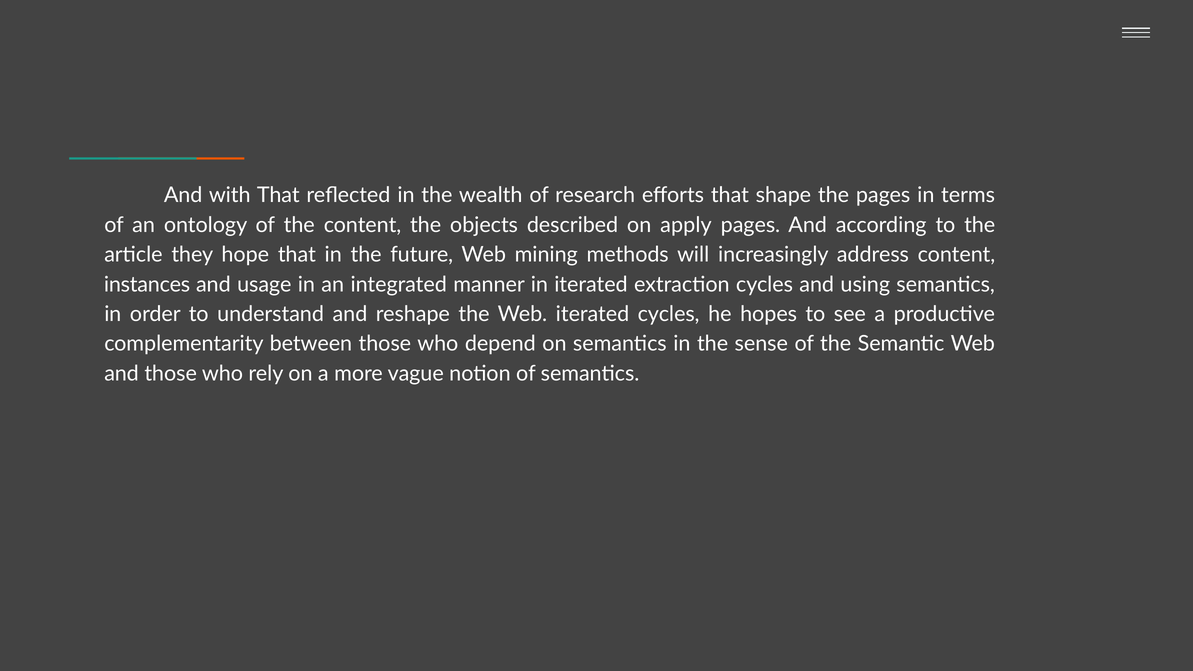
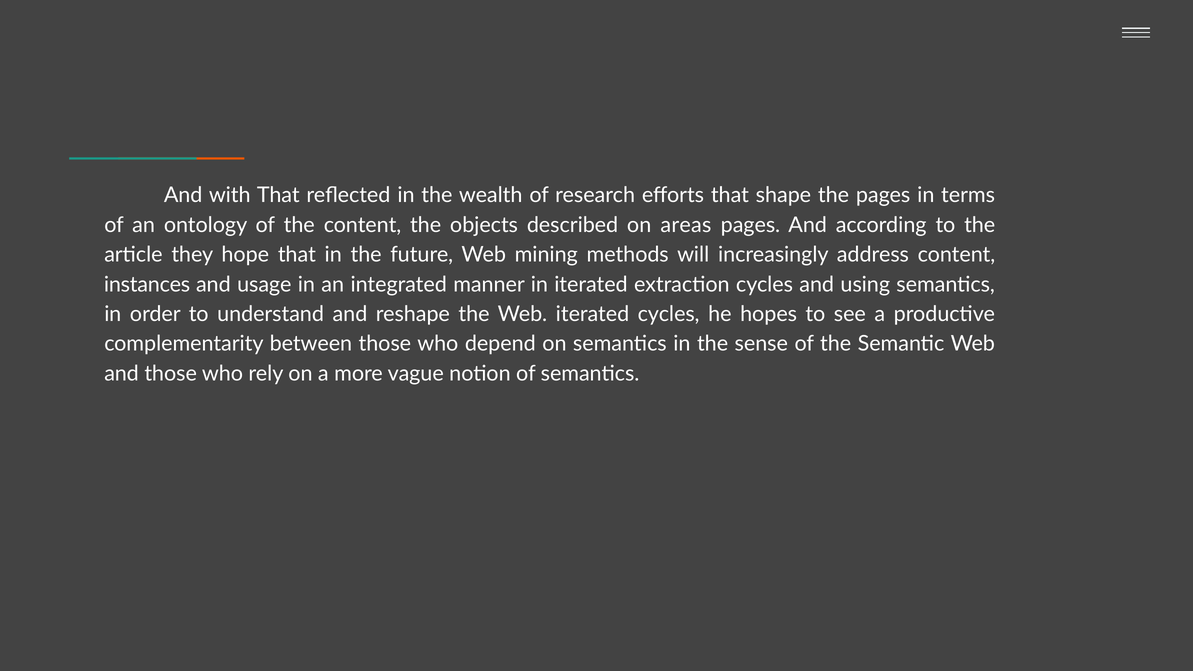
apply: apply -> areas (686, 225)
